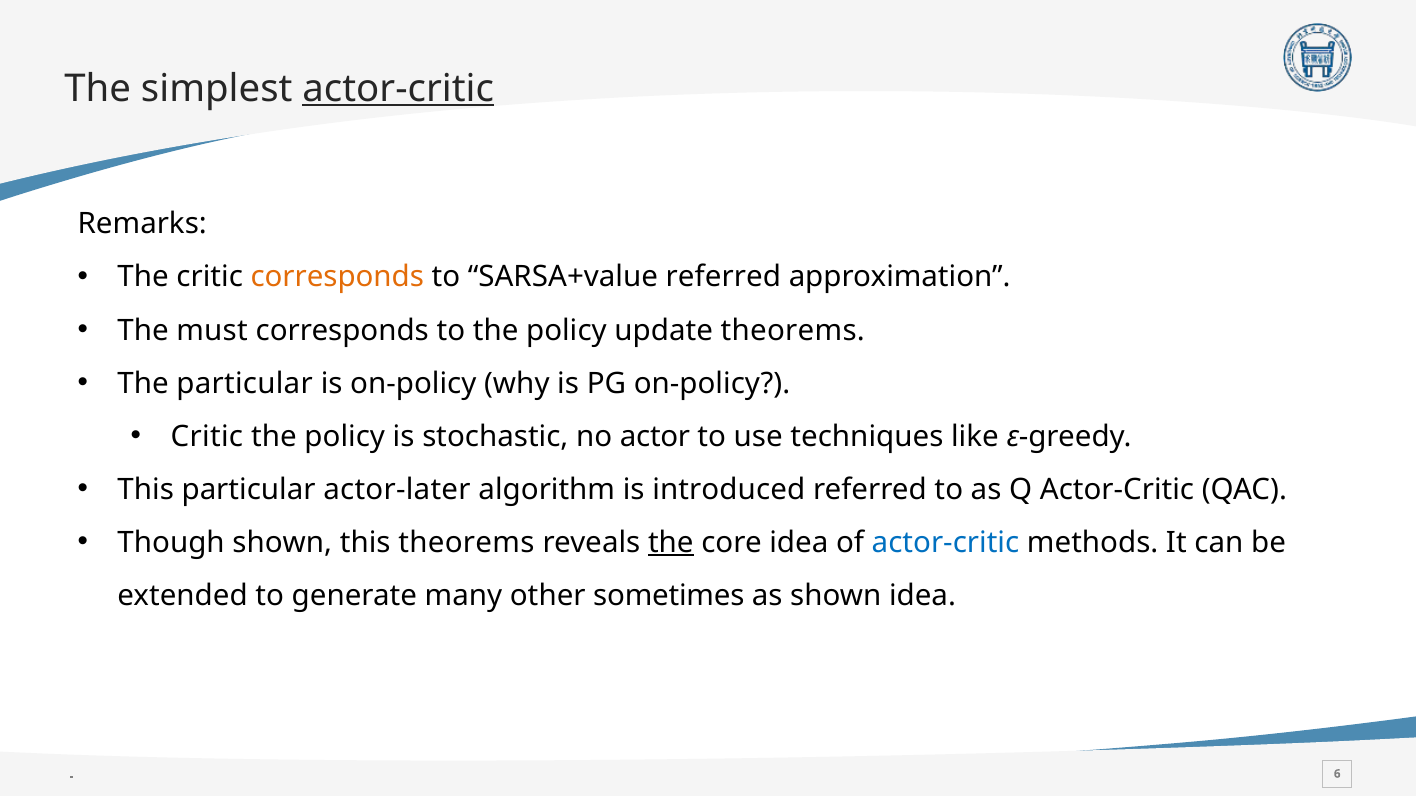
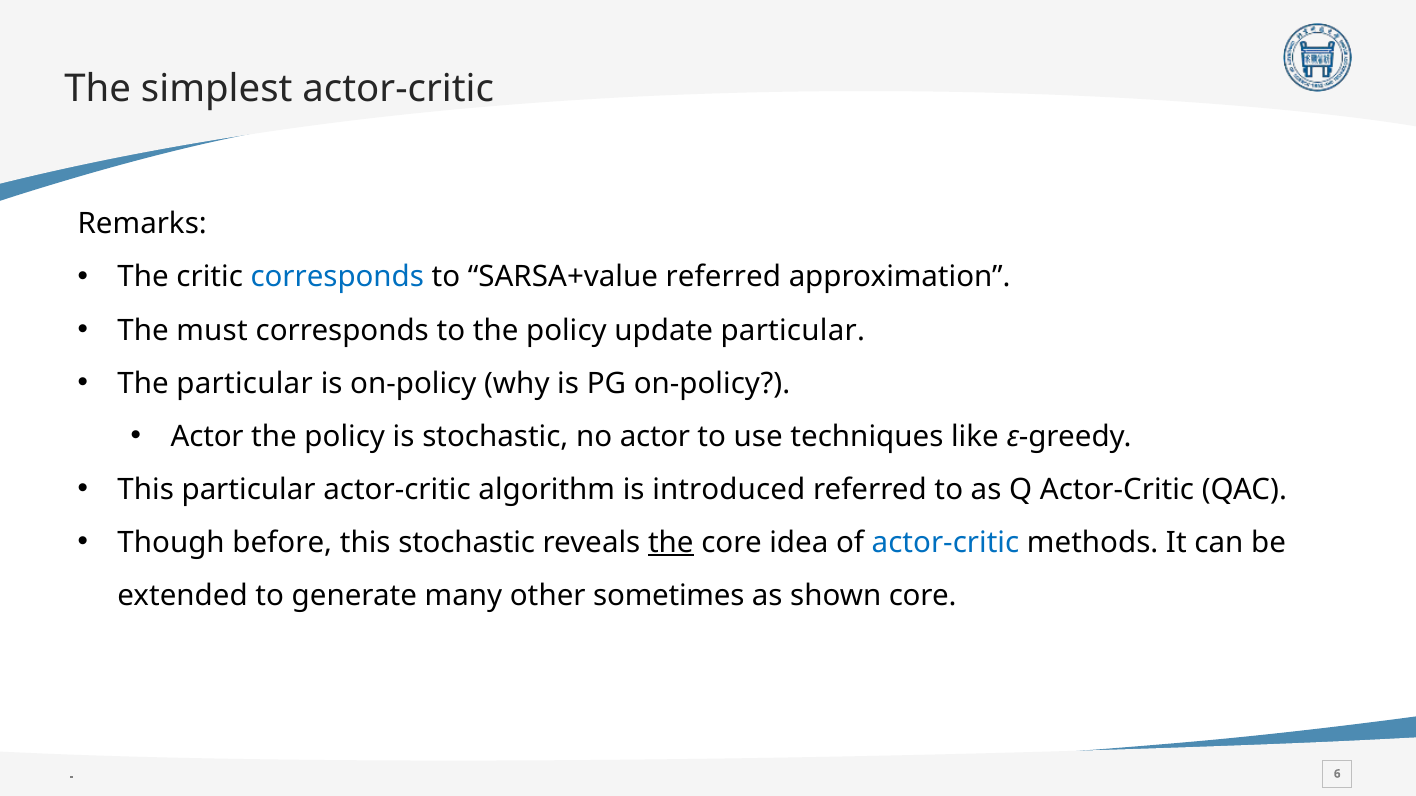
actor-critic underline: present -> none (398, 89)
corresponds colour: orange -> blue (337, 277)
update theorems: theorems -> particular (793, 330)
Critic: Critic -> Actor (207, 437)
particular actor-later: actor-later -> actor-critic (397, 490)
Though shown: shown -> before (282, 543)
this theorems: theorems -> stochastic (467, 543)
shown idea: idea -> core (923, 596)
